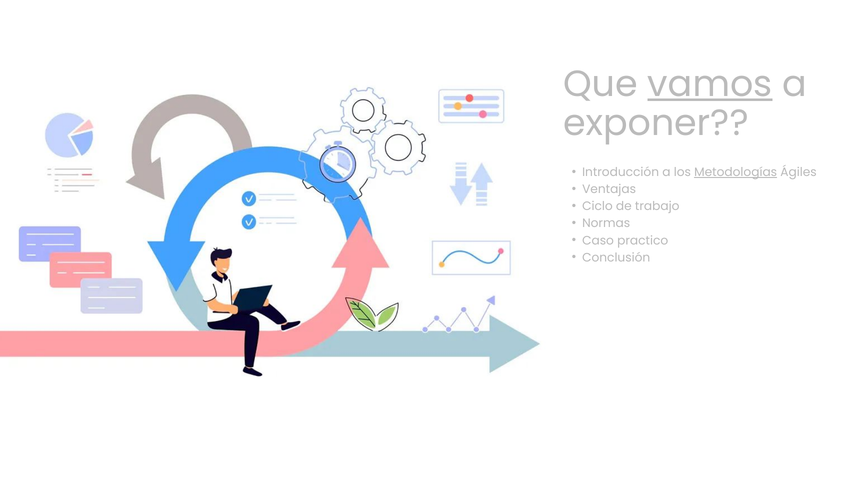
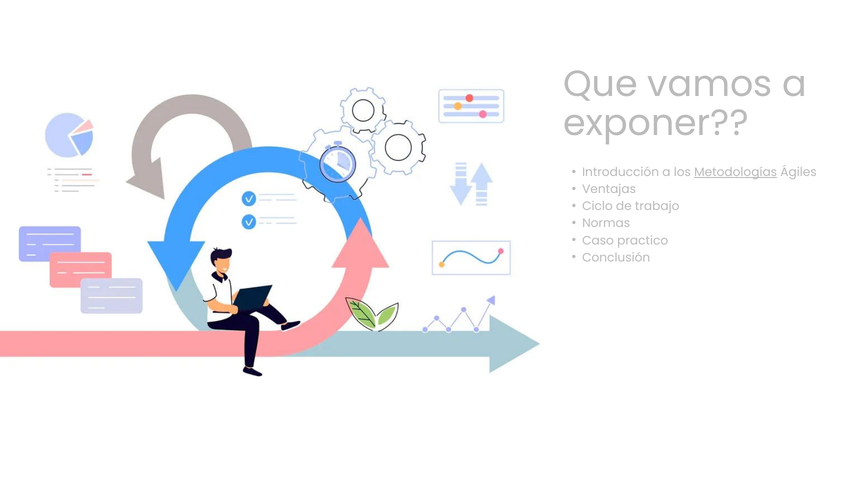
vamos underline: present -> none (710, 84)
